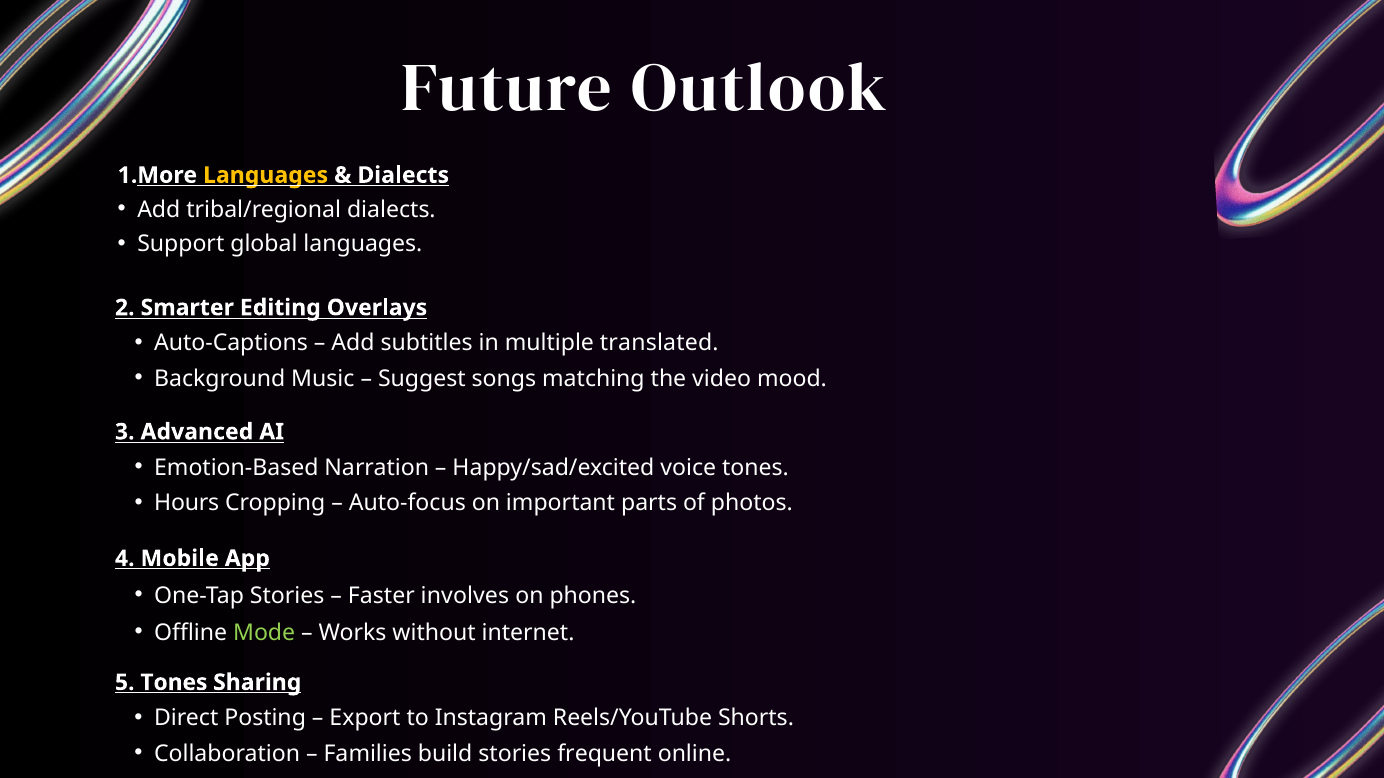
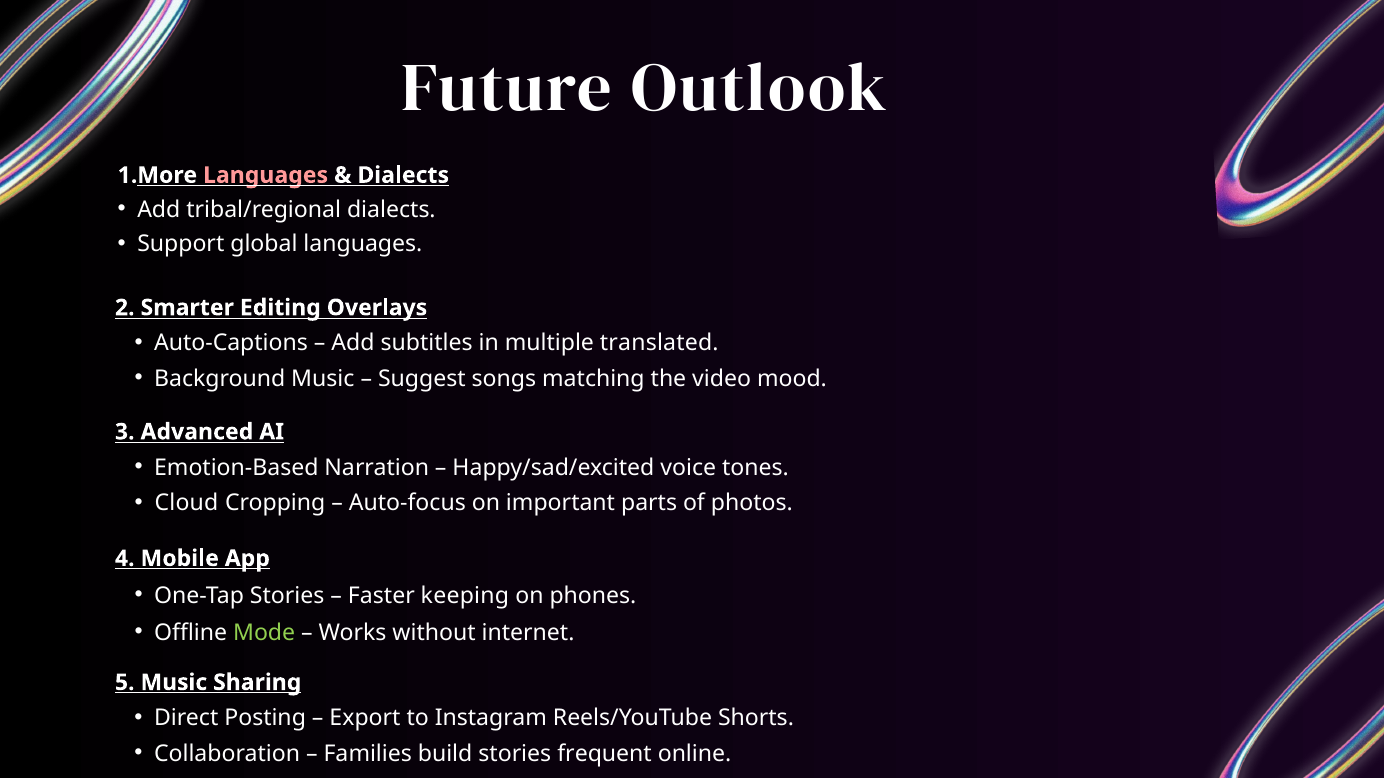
Languages colour: yellow -> pink (266, 175)
Hours: Hours -> Cloud (186, 504)
involves: involves -> keeping (465, 596)
5 Tones: Tones -> Music (174, 683)
